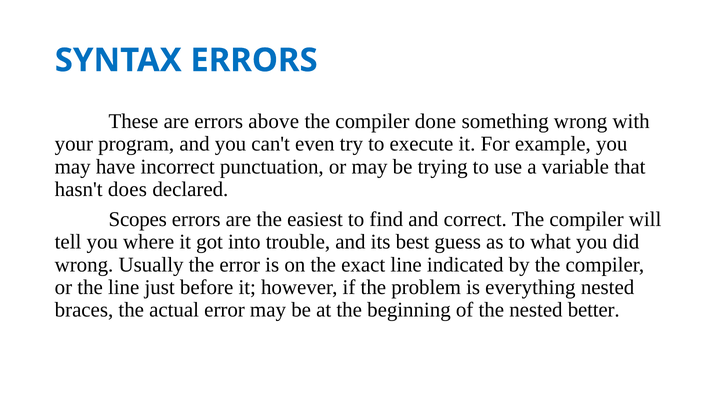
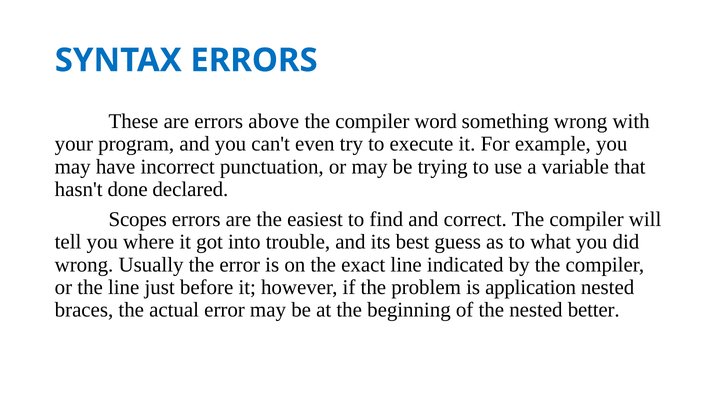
done: done -> word (436, 121)
does: does -> done (128, 189)
everything: everything -> application (531, 287)
